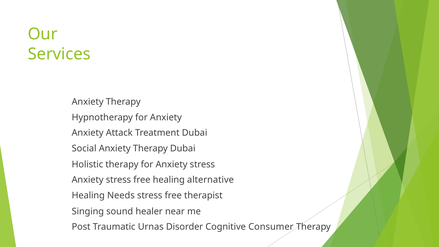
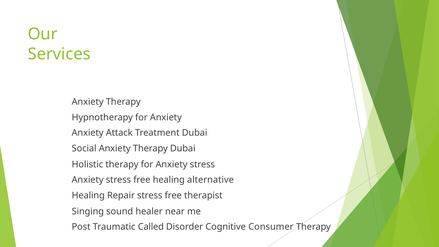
Needs: Needs -> Repair (121, 196)
Urnas: Urnas -> Called (151, 227)
